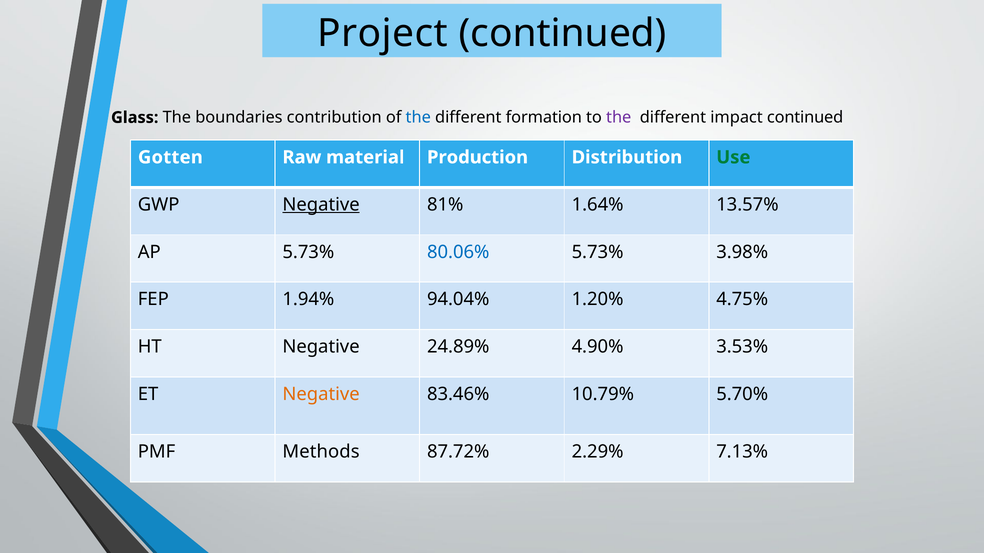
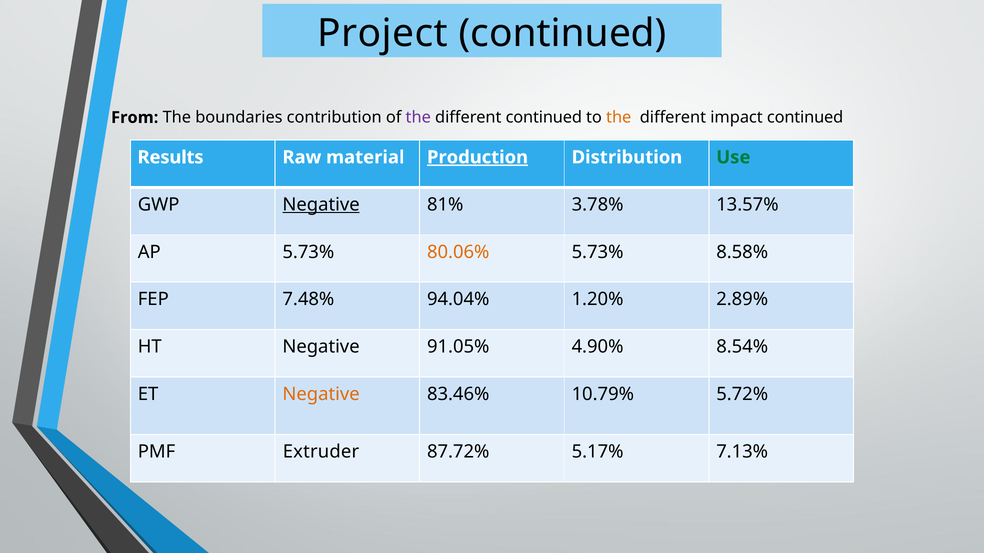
Glass: Glass -> From (135, 118)
the colour: blue -> purple (418, 118)
different formation: formation -> continued (544, 118)
the colour: purple -> orange (619, 118)
Gotten: Gotten -> Results (171, 157)
Production underline: none -> present (478, 157)
1.64%: 1.64% -> 3.78% (598, 205)
80.06% colour: blue -> orange (458, 252)
3.98%: 3.98% -> 8.58% (742, 252)
1.94%: 1.94% -> 7.48% (308, 300)
4.75%: 4.75% -> 2.89% (742, 300)
24.89%: 24.89% -> 91.05% (458, 347)
3.53%: 3.53% -> 8.54% (742, 347)
5.70%: 5.70% -> 5.72% (742, 395)
Methods: Methods -> Extruder (321, 452)
2.29%: 2.29% -> 5.17% (598, 452)
